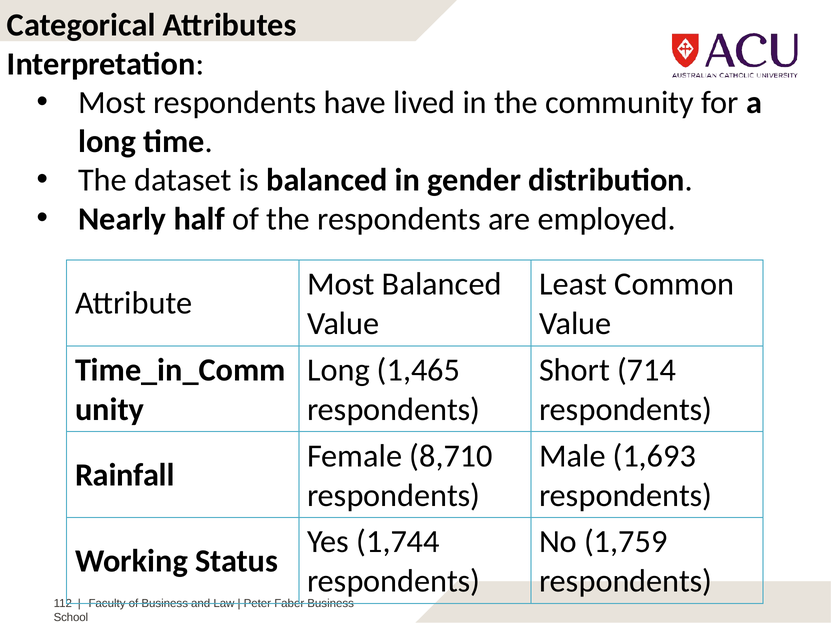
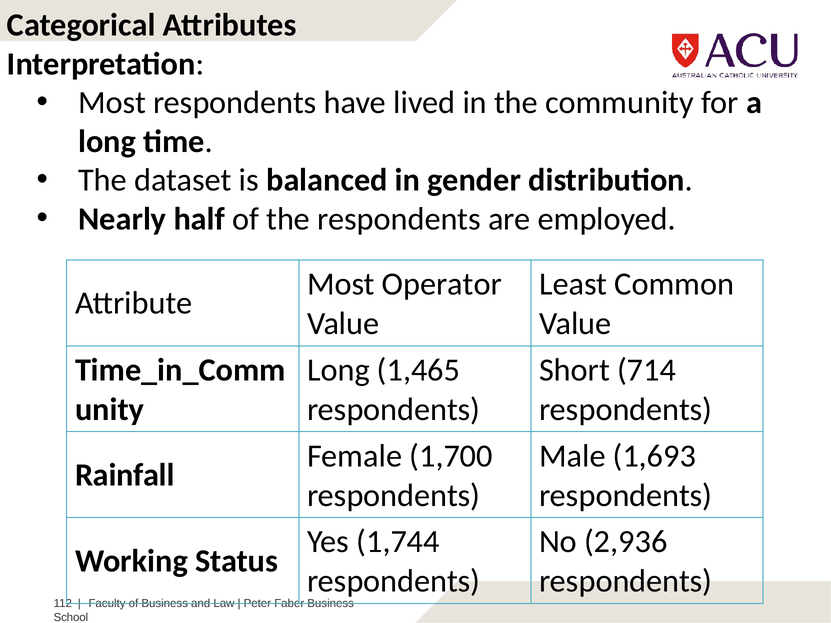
Most Balanced: Balanced -> Operator (442, 284)
8,710: 8,710 -> 1,700 (451, 456)
1,759: 1,759 -> 2,936 (626, 542)
